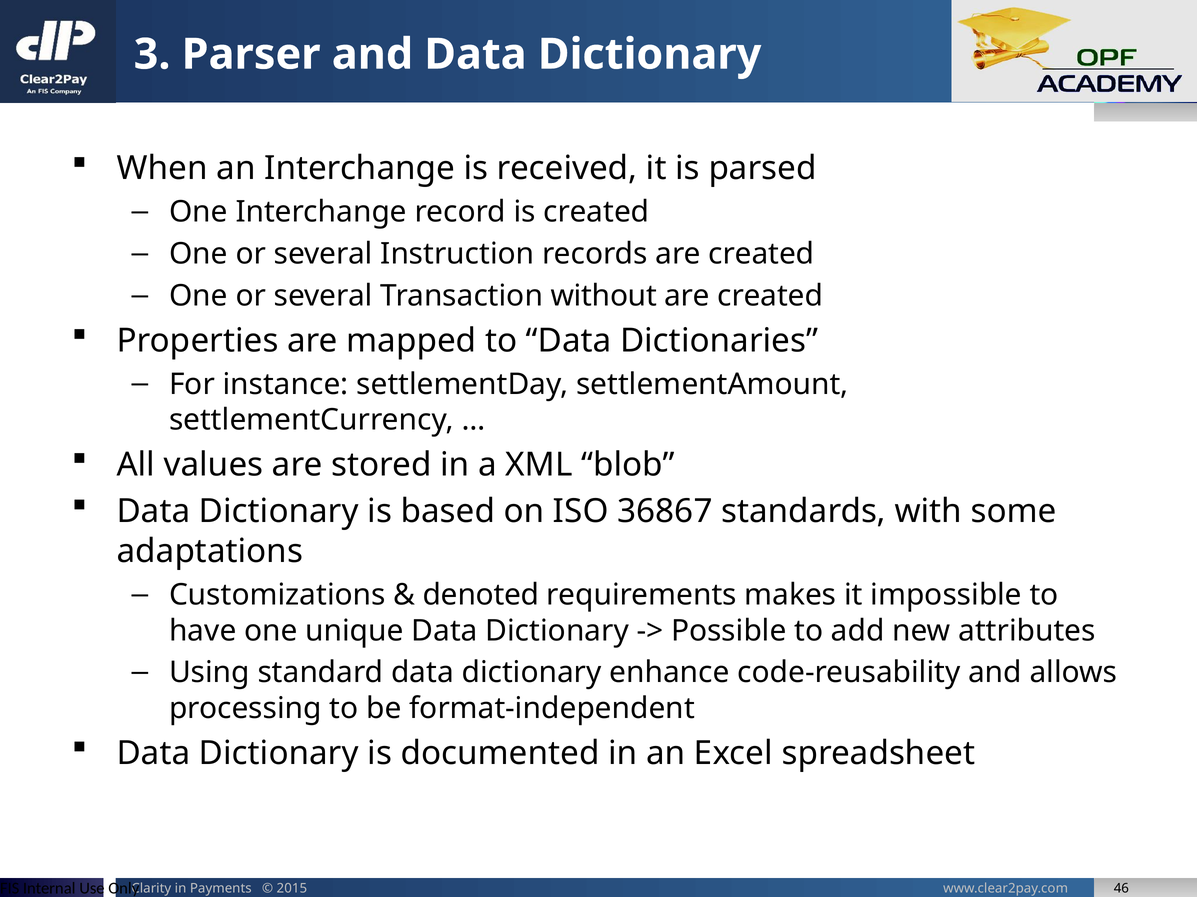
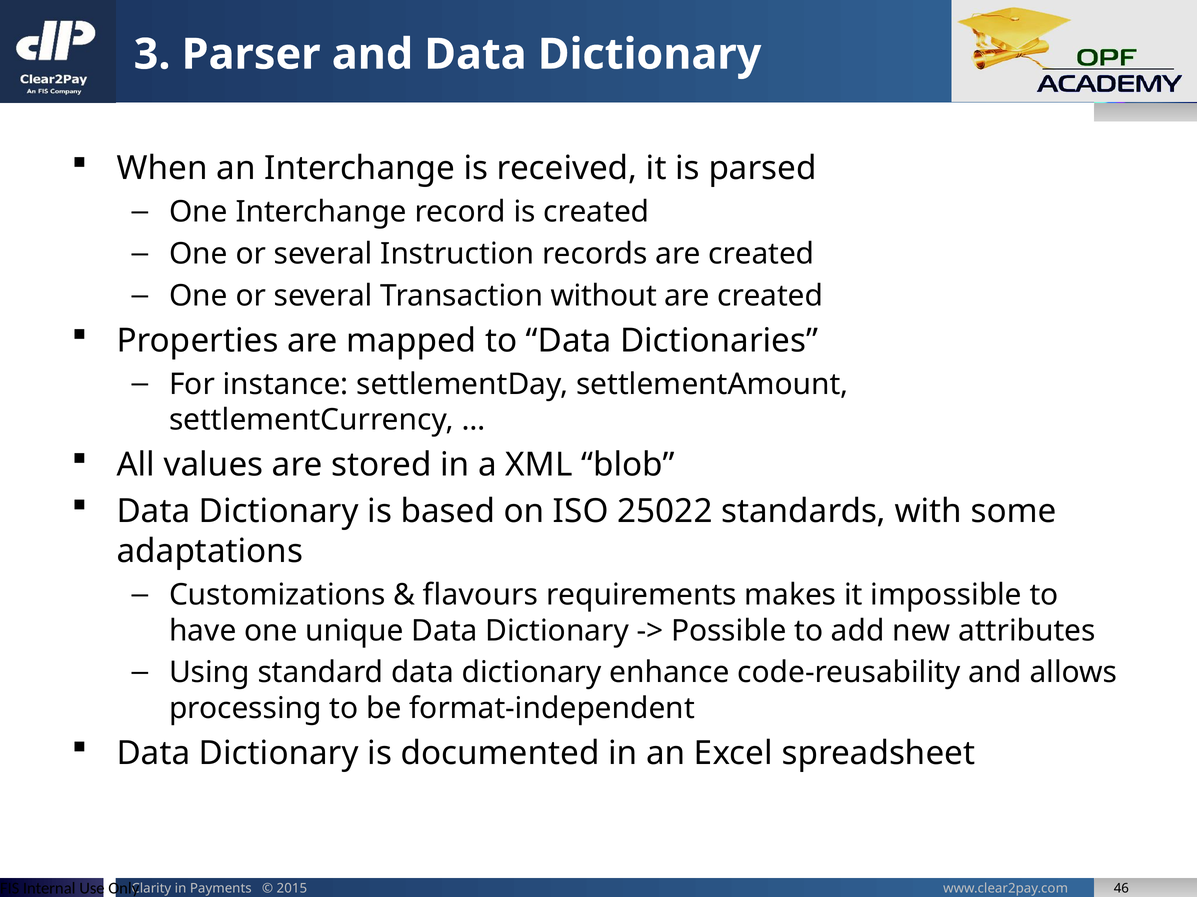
36867: 36867 -> 25022 (665, 512)
denoted: denoted -> flavours (481, 595)
